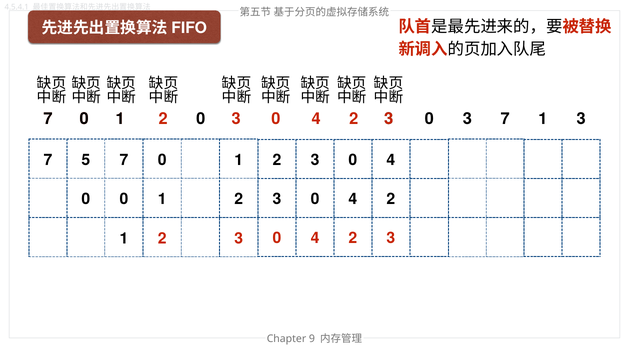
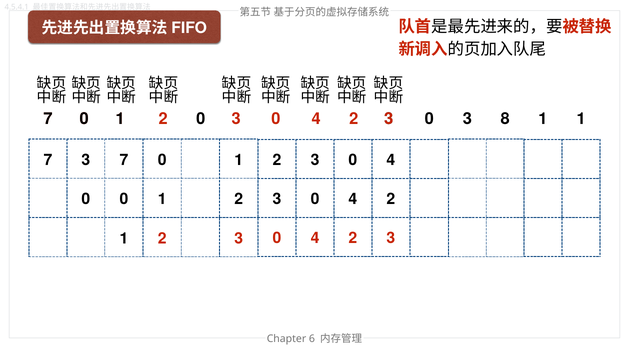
0 3 7: 7 -> 8 (505, 119)
1 3: 3 -> 1 (581, 119)
7 5: 5 -> 3 (86, 160)
9: 9 -> 6 (312, 339)
